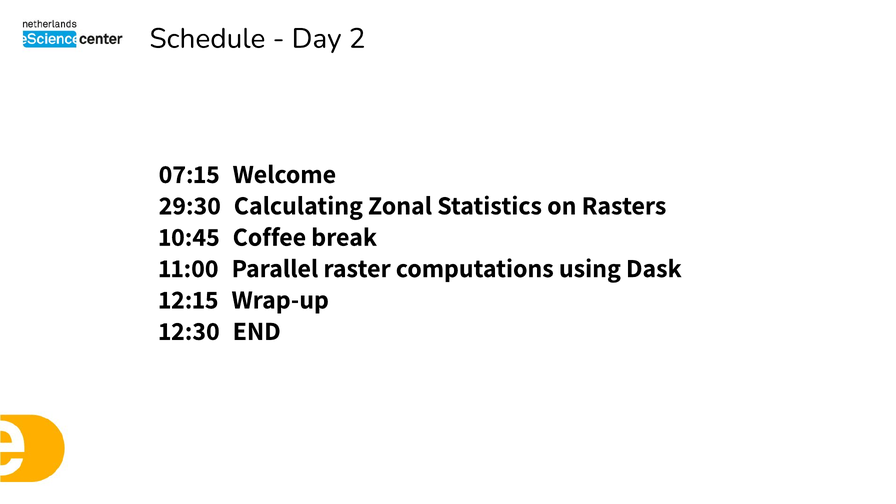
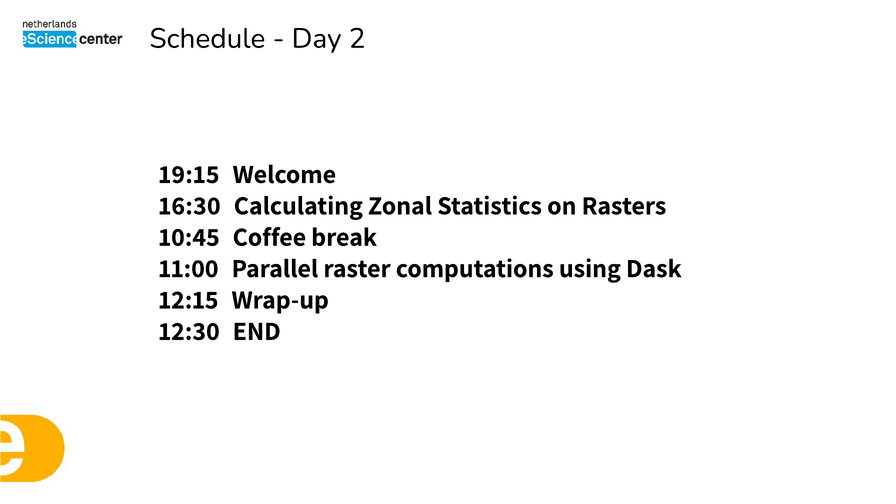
07:15: 07:15 -> 19:15 (189, 174)
29:30: 29:30 -> 16:30 (190, 206)
